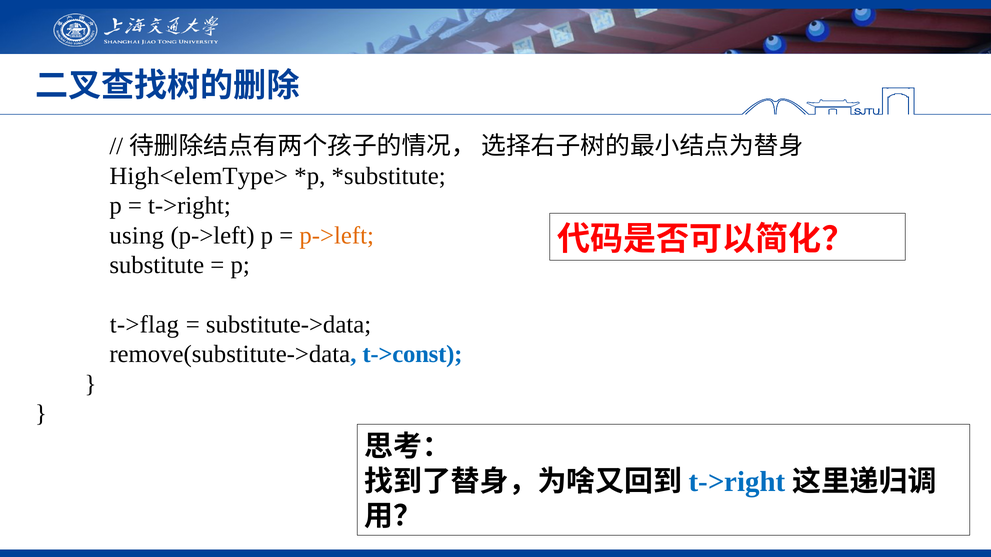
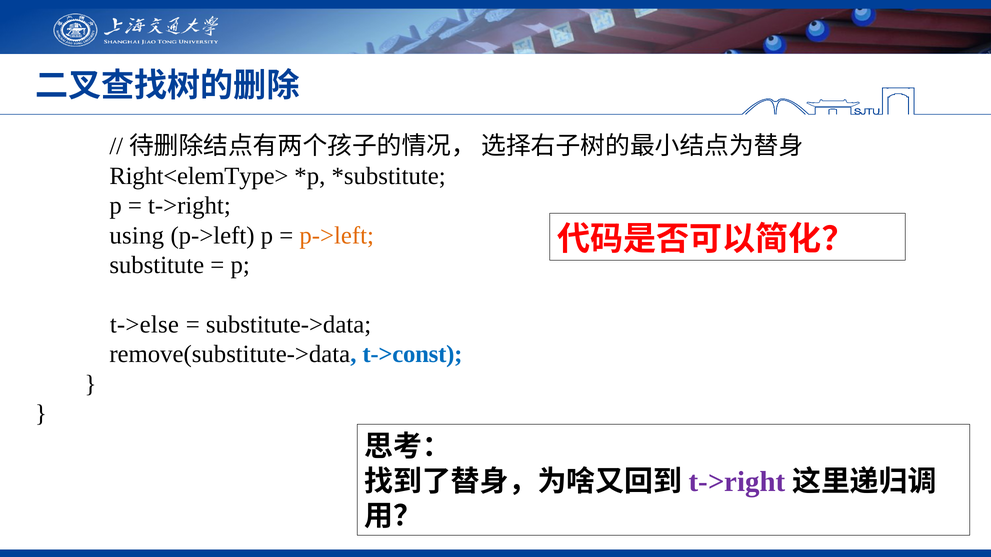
High<elemType>: High<elemType> -> Right<elemType> (199, 176)
t->flag: t->flag -> t->else (144, 325)
t->right colour: blue -> purple (737, 482)
